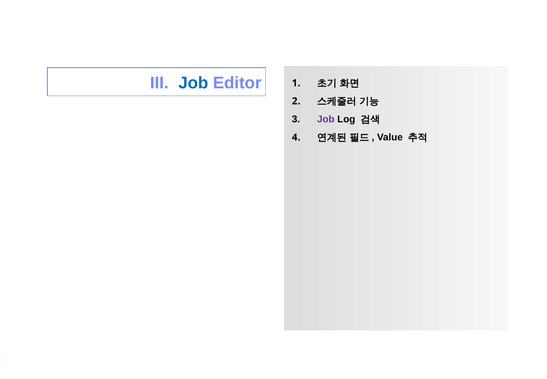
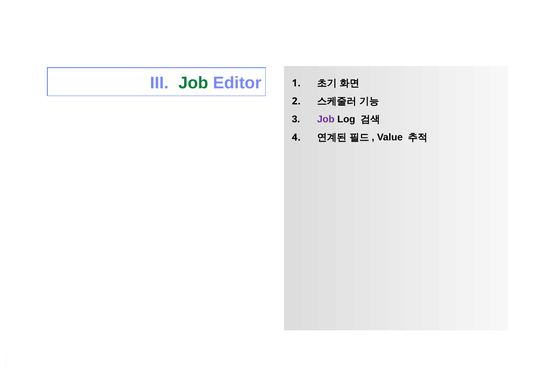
Job colour: blue -> green (193, 83)
